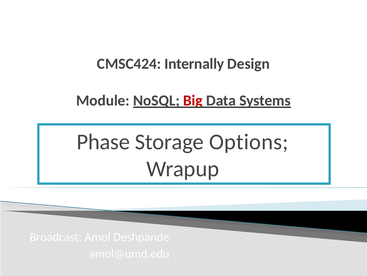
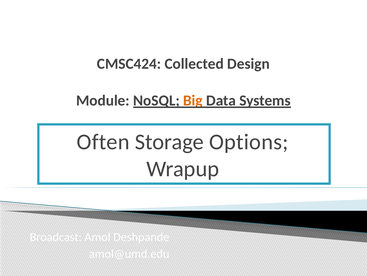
Internally: Internally -> Collected (194, 64)
Big colour: red -> orange (193, 100)
Phase: Phase -> Often (103, 142)
